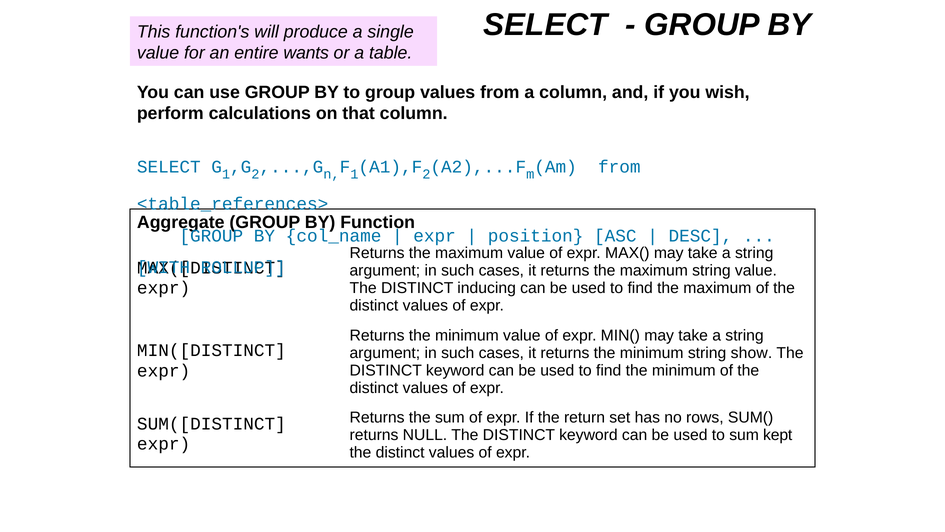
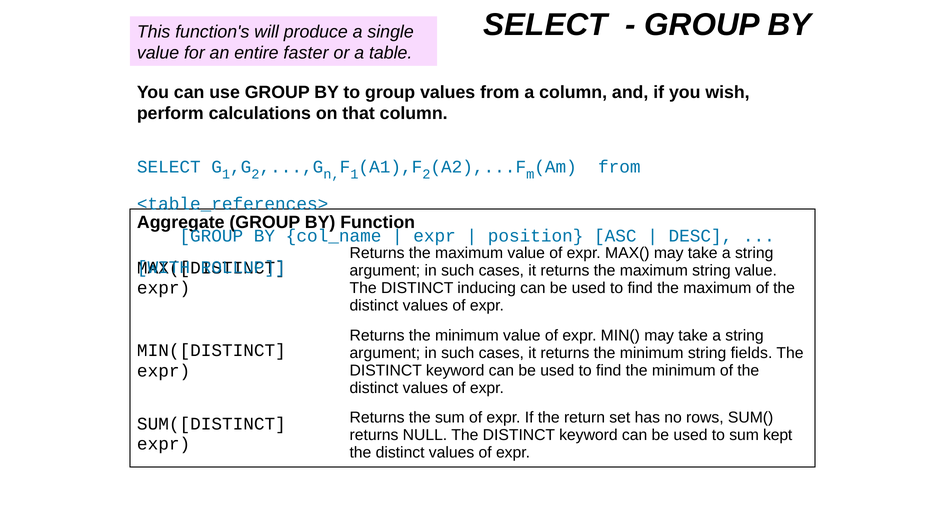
wants: wants -> faster (306, 53)
show: show -> fields (752, 353)
